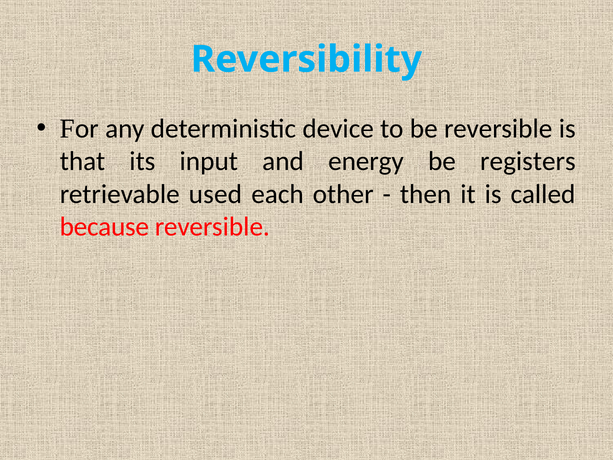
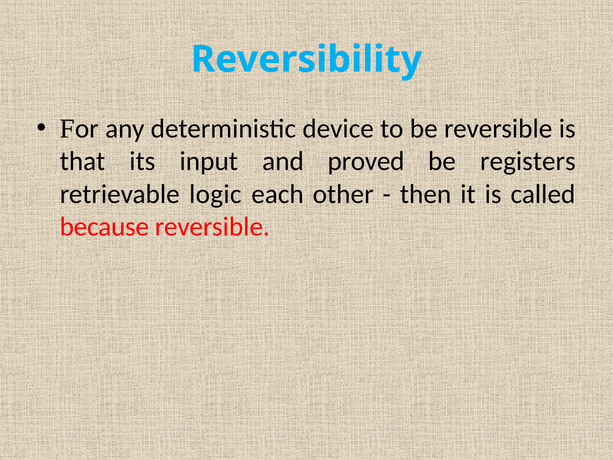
energy: energy -> proved (366, 161)
used: used -> logic (215, 194)
